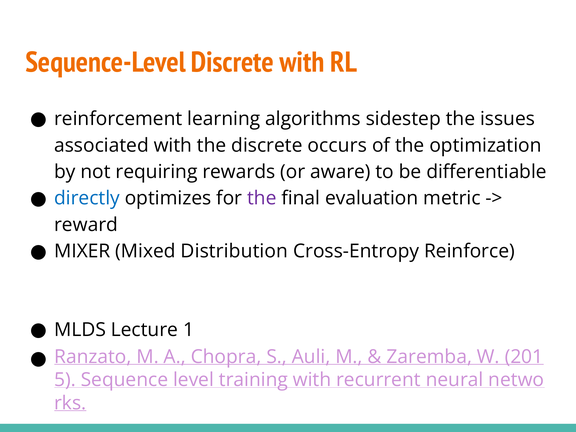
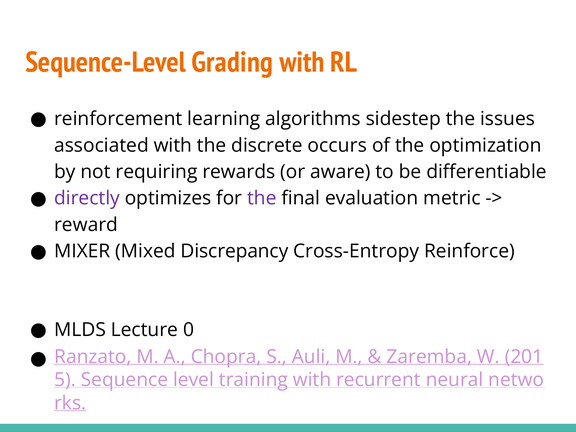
Sequence-Level Discrete: Discrete -> Grading (232, 62)
directly colour: blue -> purple (87, 198)
Distribution: Distribution -> Discrepancy (234, 251)
1: 1 -> 0 (189, 330)
